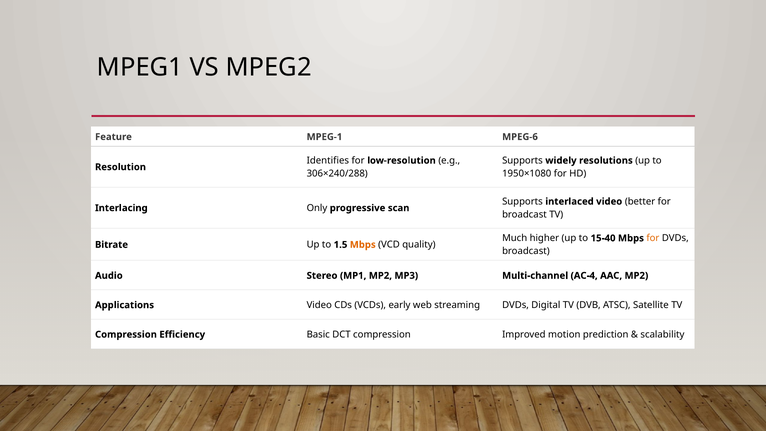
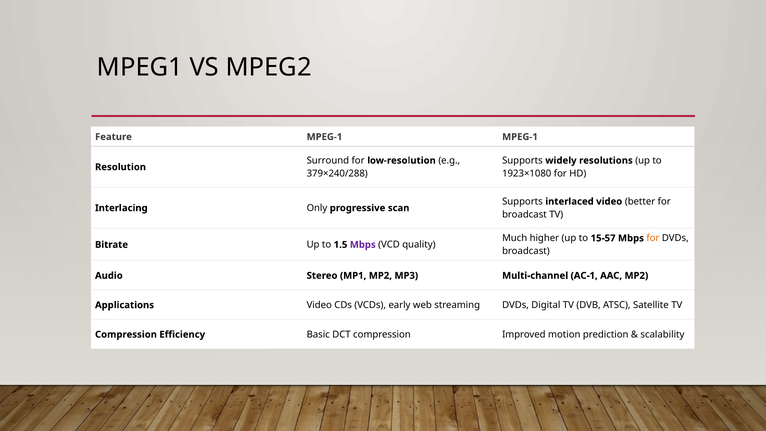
MPEG-1 MPEG-6: MPEG-6 -> MPEG-1 (520, 137)
Identifies: Identifies -> Surround (328, 160)
306×240/288: 306×240/288 -> 379×240/288 (337, 173)
1950×1080: 1950×1080 -> 1923×1080 (527, 173)
15-40: 15-40 -> 15-57 (603, 238)
Mbps colour: orange -> purple (363, 245)
AC-4: AC-4 -> AC-1 (584, 276)
